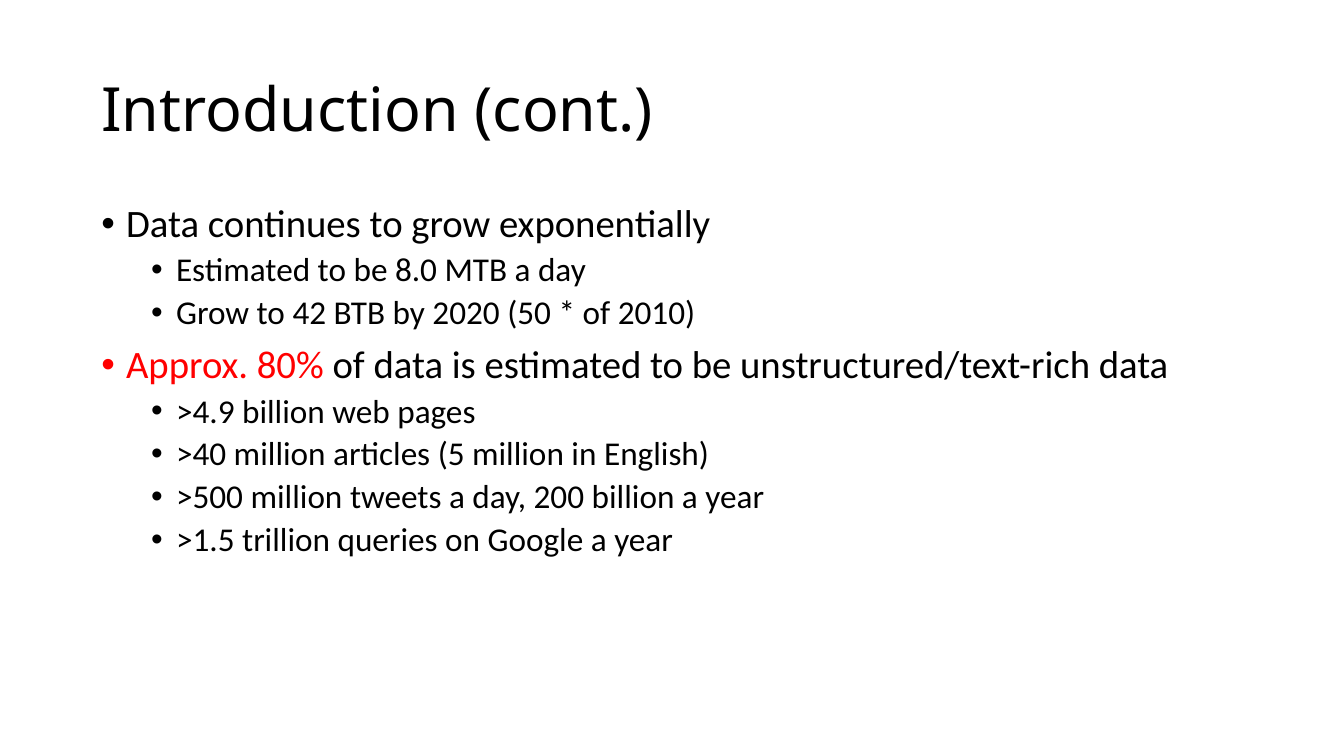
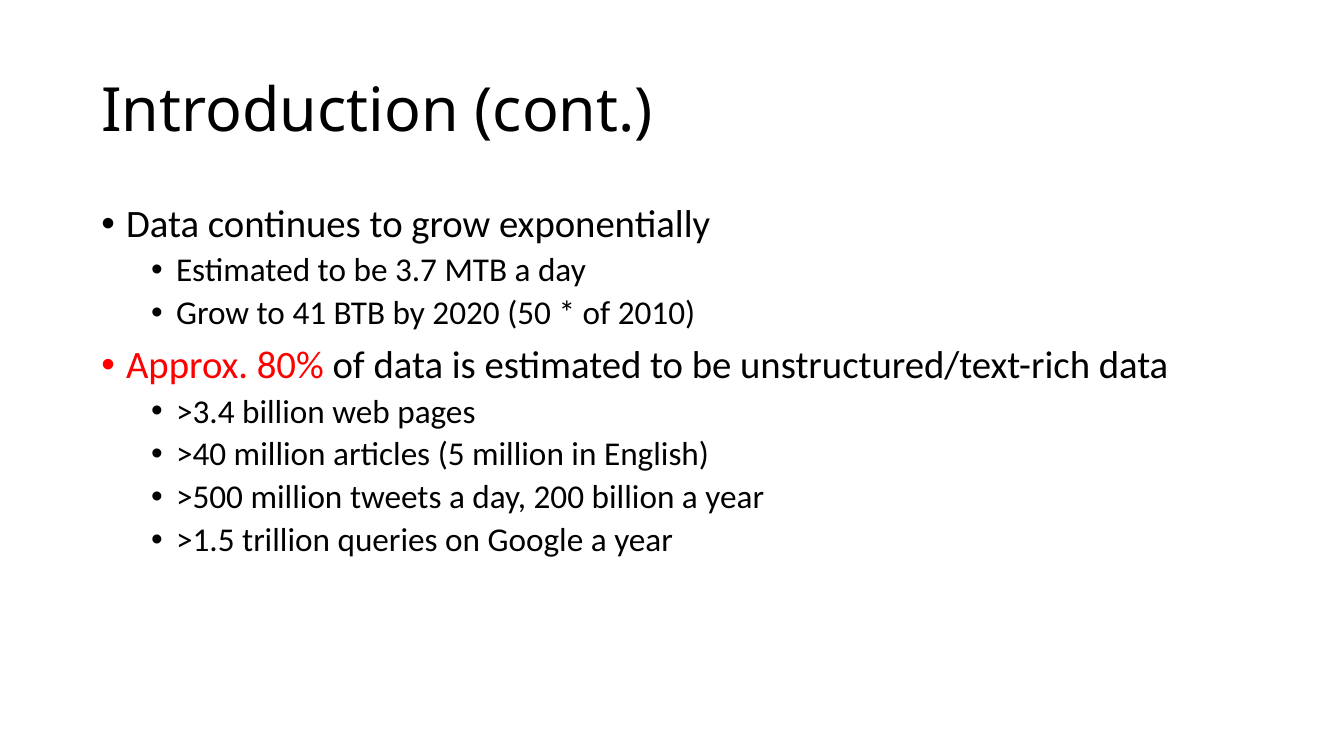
8.0: 8.0 -> 3.7 (416, 271)
42: 42 -> 41 (309, 313)
>4.9: >4.9 -> >3.4 (205, 412)
